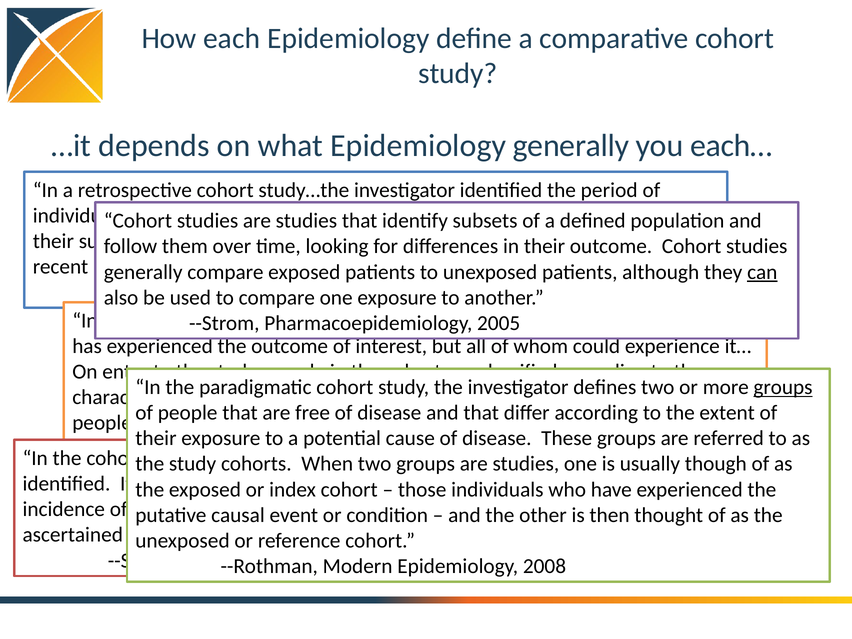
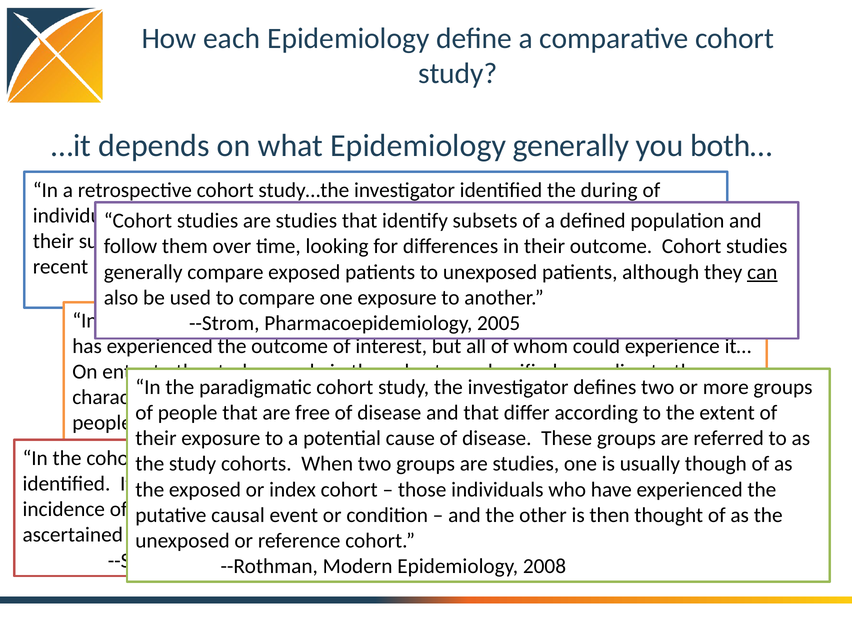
each…: each… -> both… (731, 146)
period: period -> during (609, 190)
groups underline: present -> none (783, 387)
